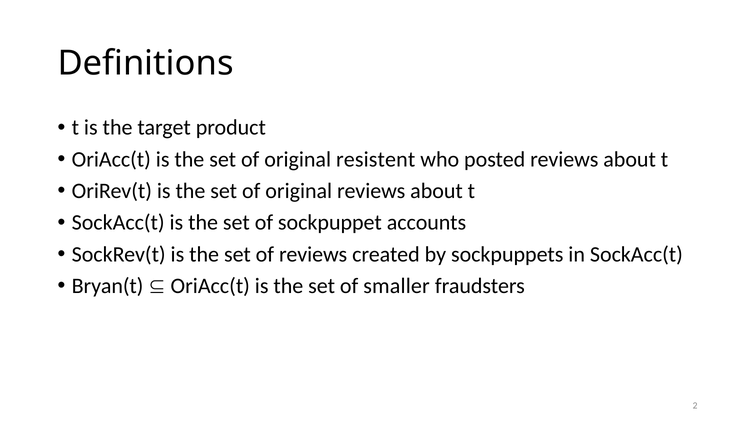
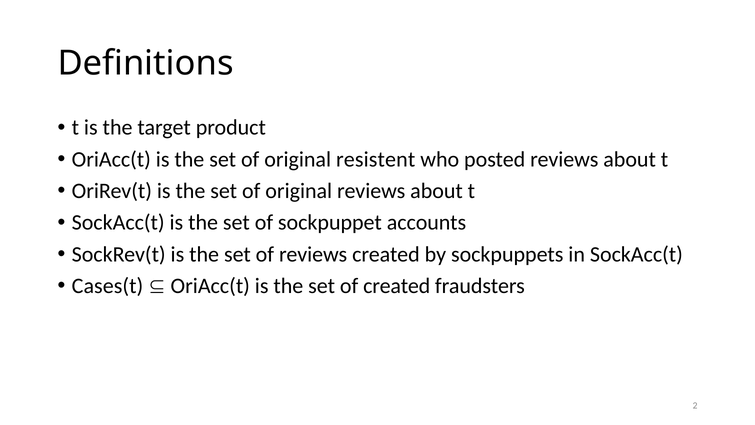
Bryan(t: Bryan(t -> Cases(t (107, 286)
of smaller: smaller -> created (397, 286)
